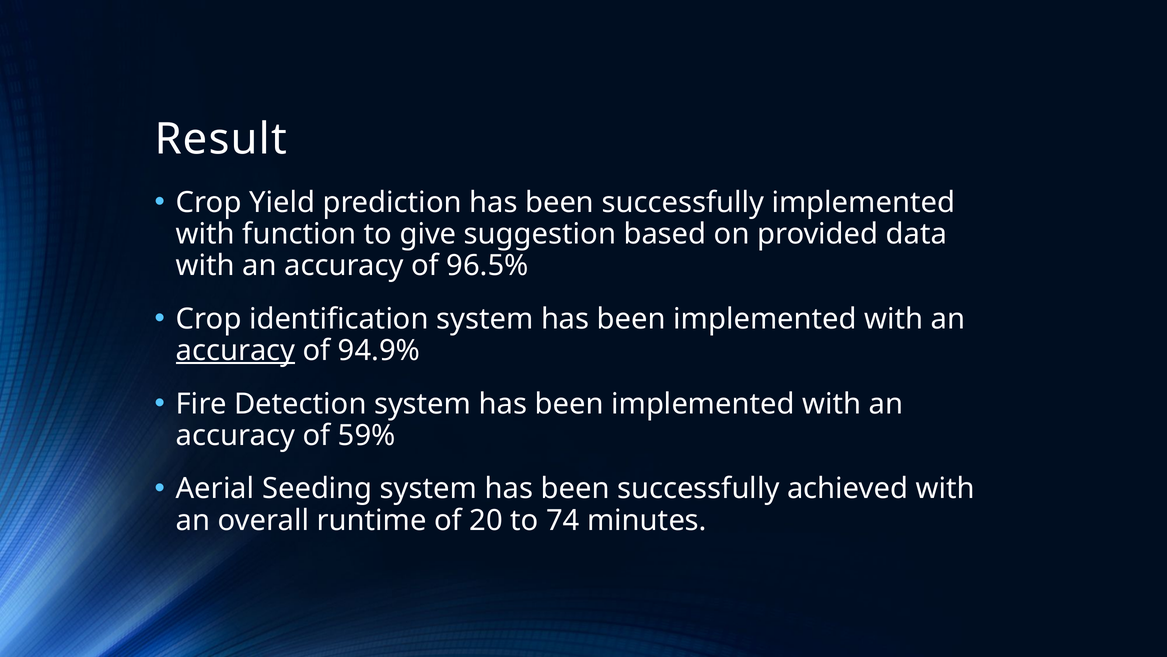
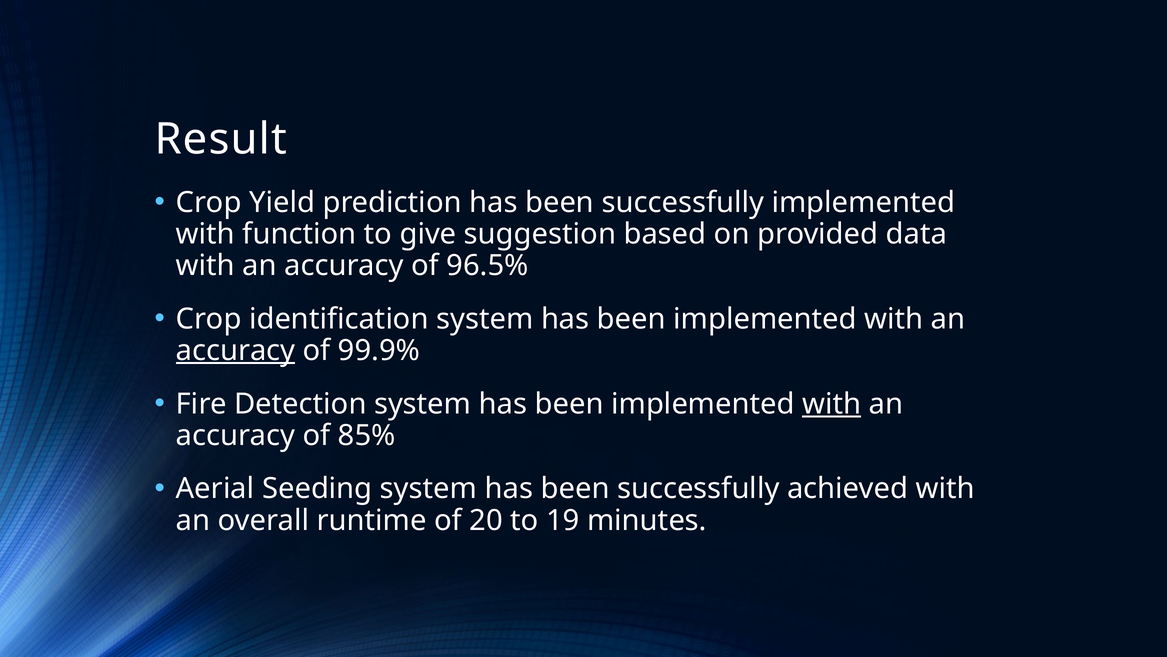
94.9%: 94.9% -> 99.9% (379, 350)
with underline: none -> present (832, 404)
59%: 59% -> 85% (367, 435)
74: 74 -> 19 (563, 520)
